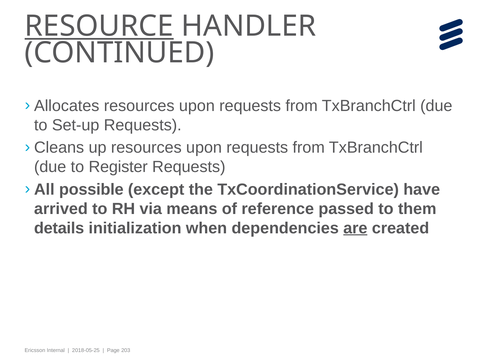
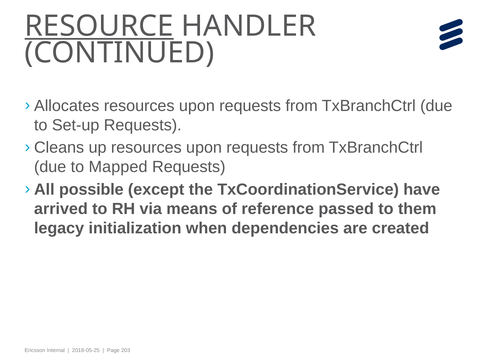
Register: Register -> Mapped (118, 167)
details: details -> legacy (59, 228)
are underline: present -> none (355, 228)
